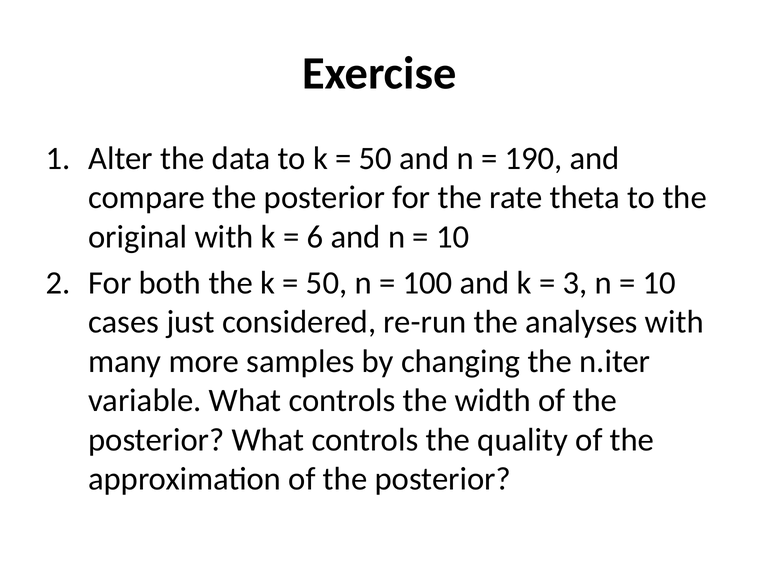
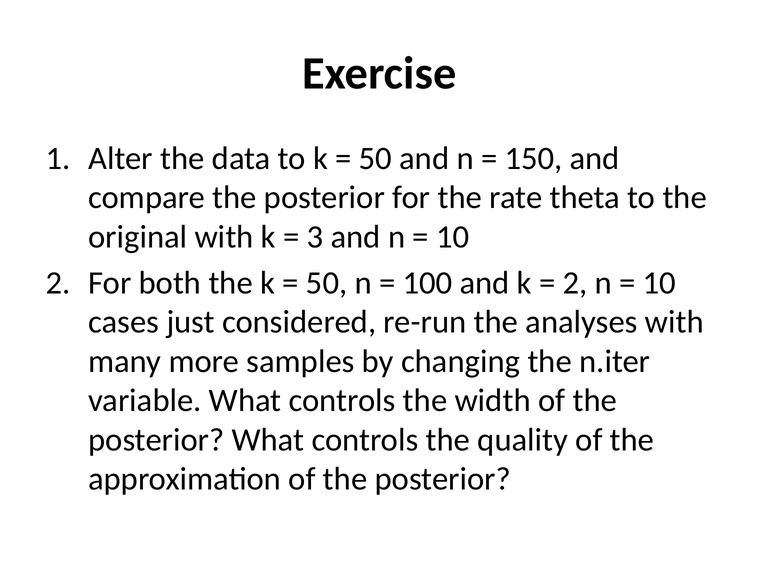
190: 190 -> 150 (534, 159)
6: 6 -> 3 (315, 237)
3: 3 -> 2 (575, 283)
